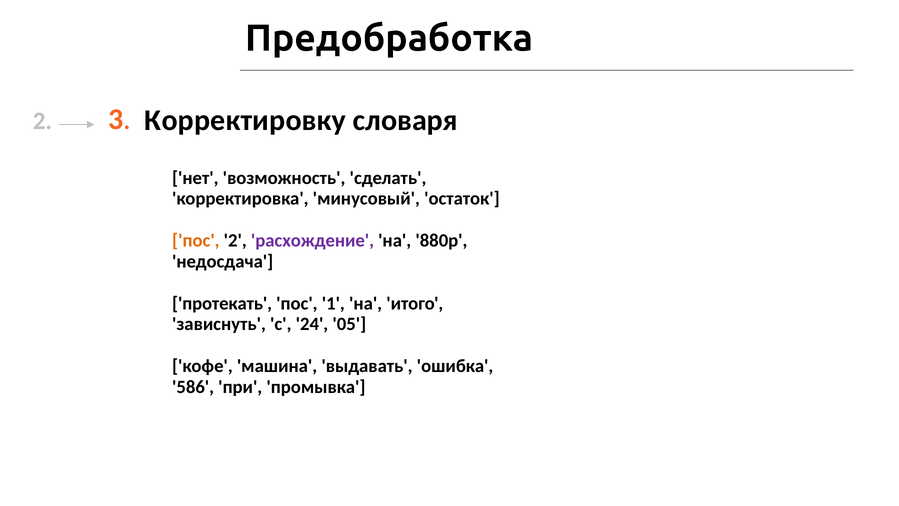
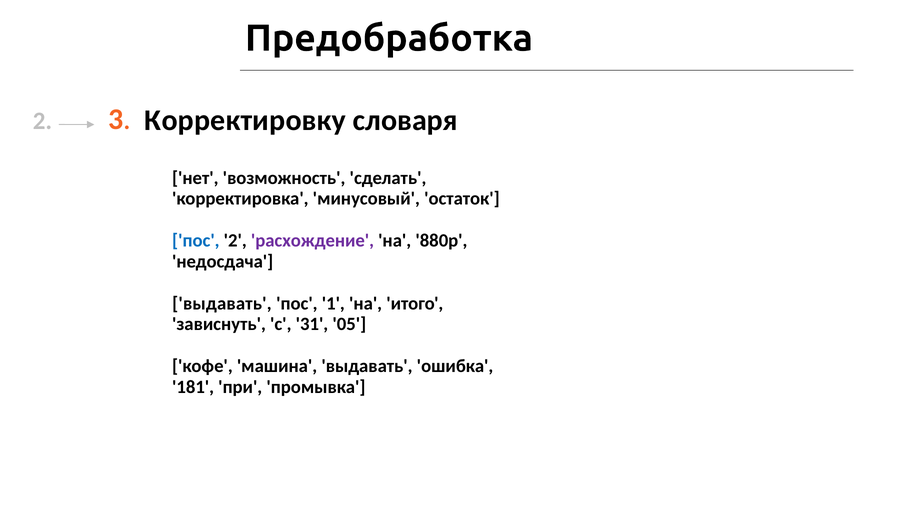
пос colour: orange -> blue (196, 240)
протекать: протекать -> выдавать (222, 303)
24: 24 -> 31 (312, 324)
586: 586 -> 181 (193, 387)
